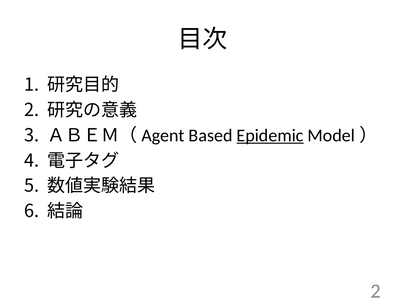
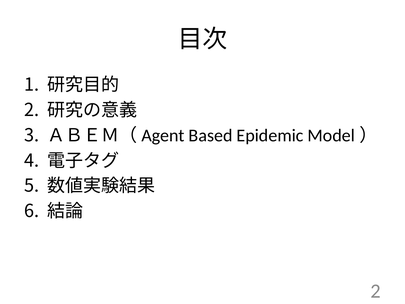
Epidemic underline: present -> none (270, 135)
